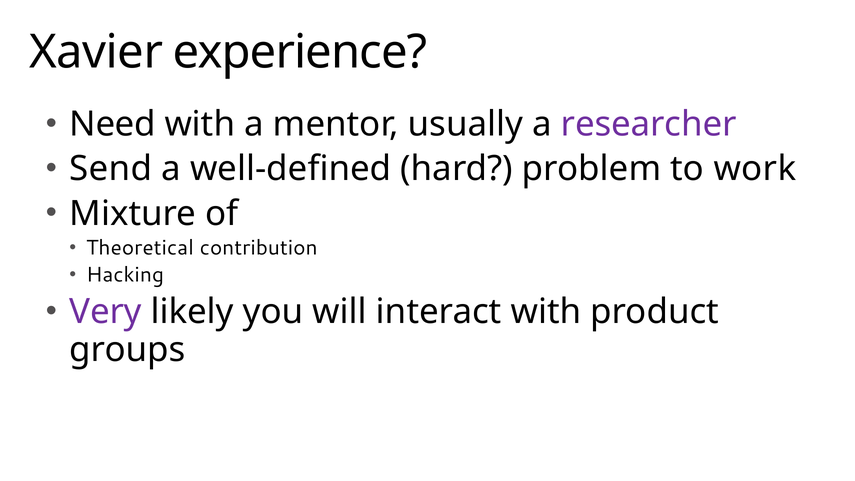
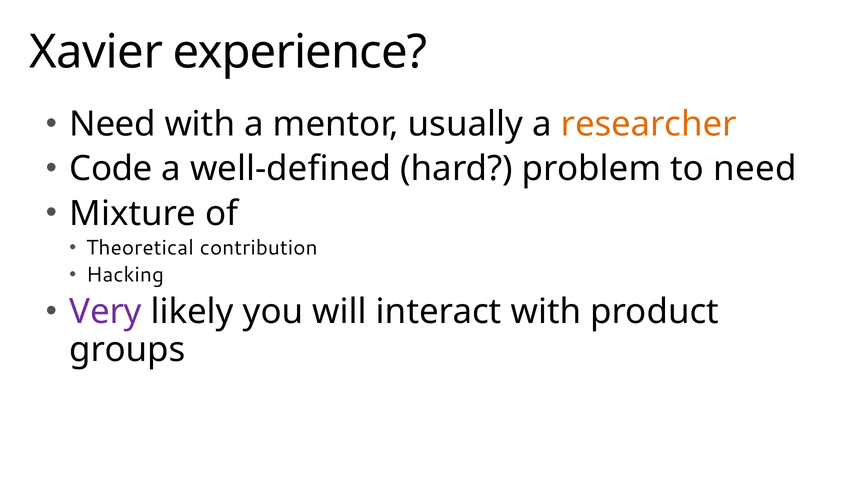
researcher colour: purple -> orange (649, 124)
Send: Send -> Code (111, 169)
to work: work -> need (755, 169)
